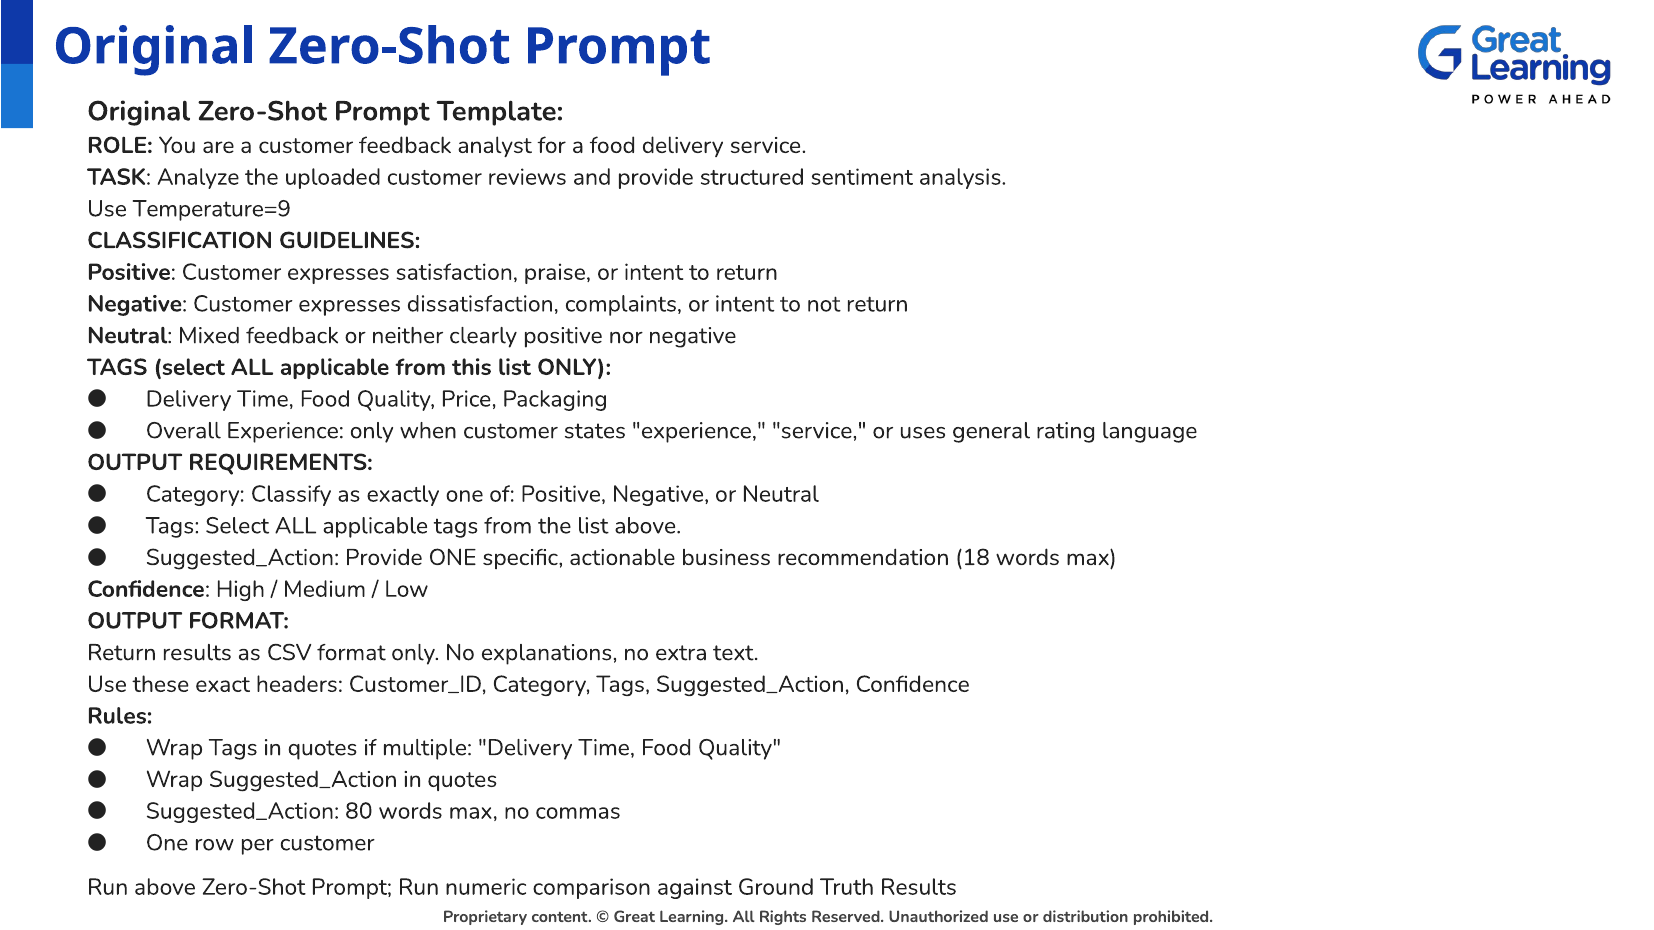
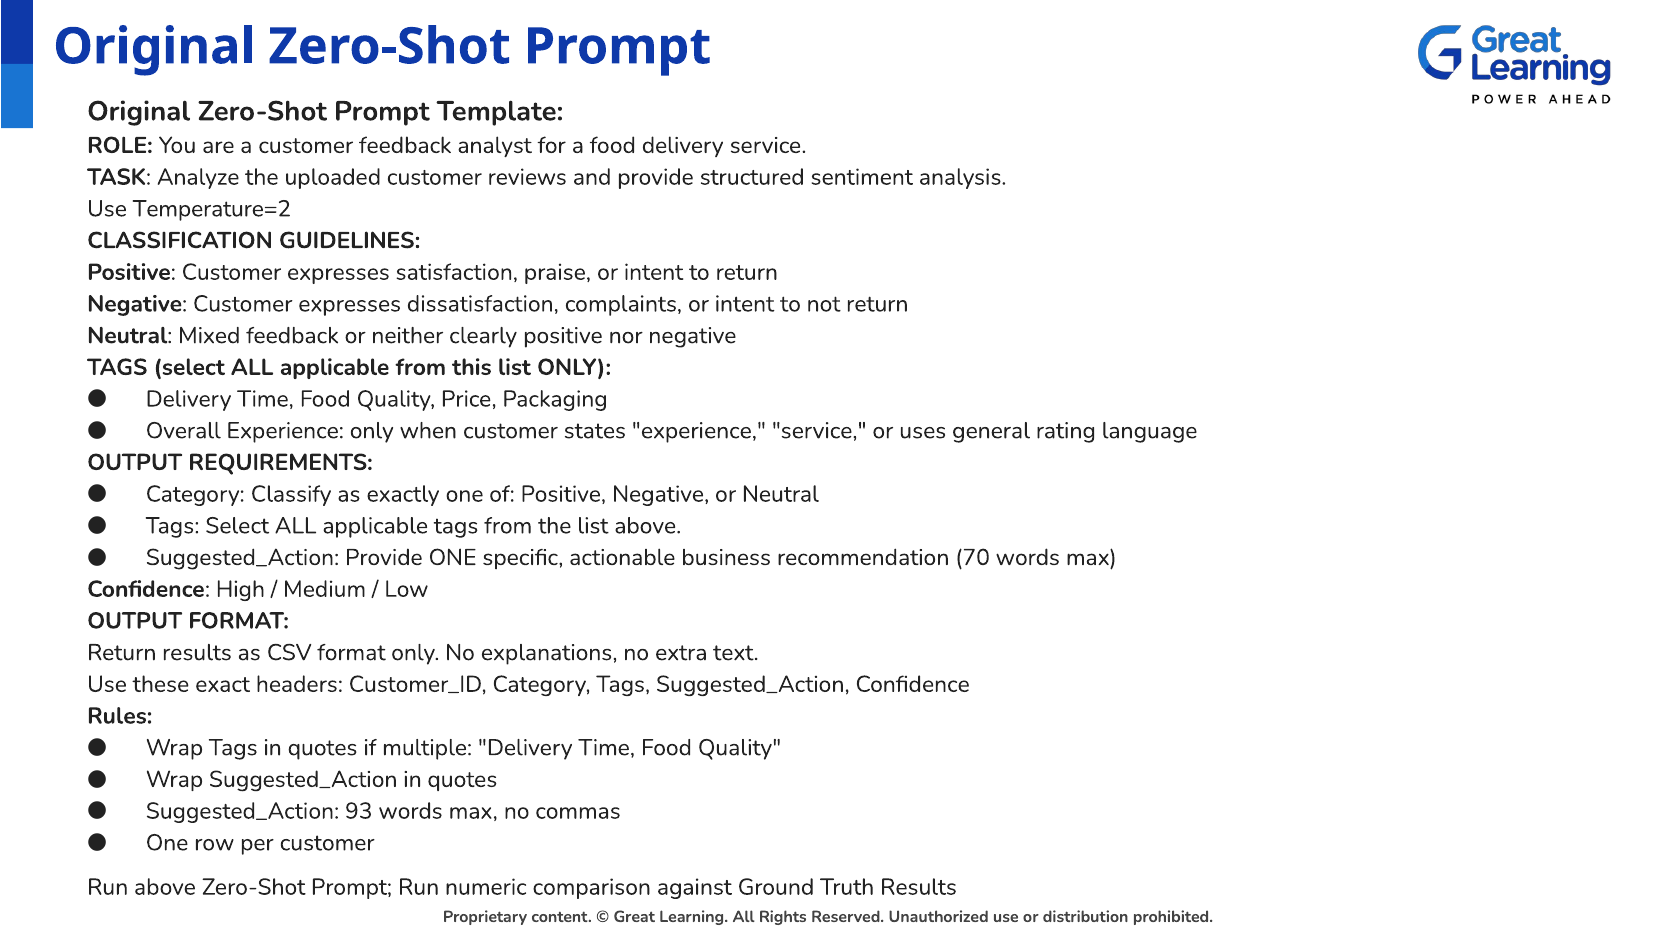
Temperature=9: Temperature=9 -> Temperature=2 (212, 209)
18: 18 -> 70 (973, 558)
80: 80 -> 93 (359, 811)
